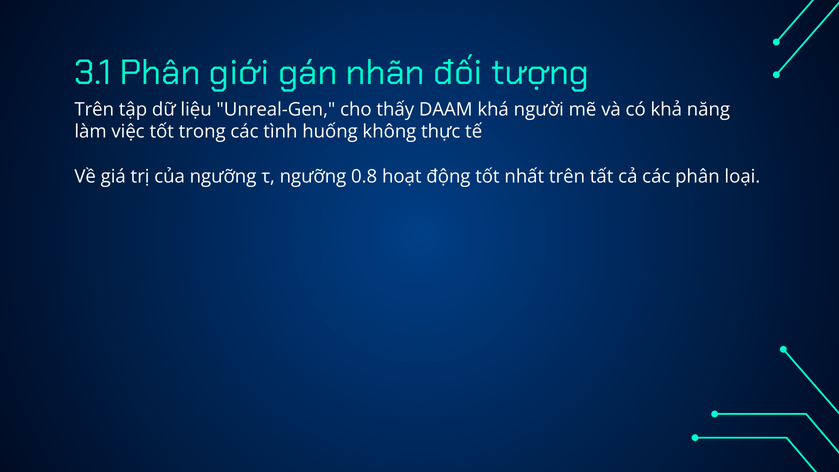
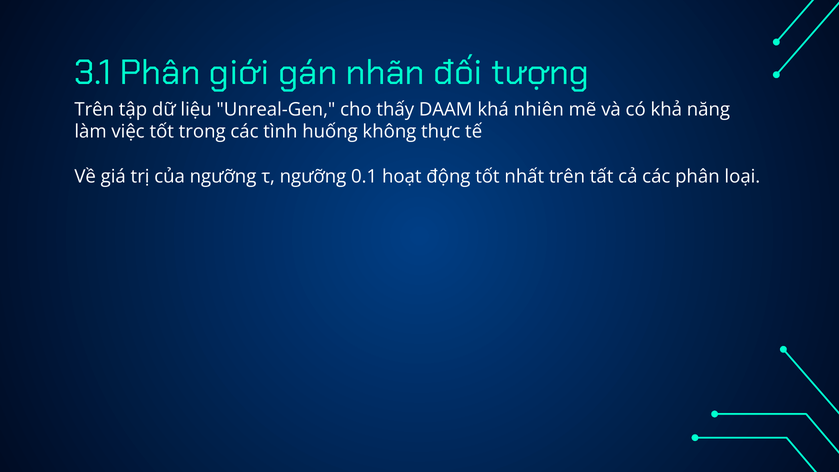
người: người -> nhiên (539, 109)
0.8: 0.8 -> 0.1 (364, 177)
